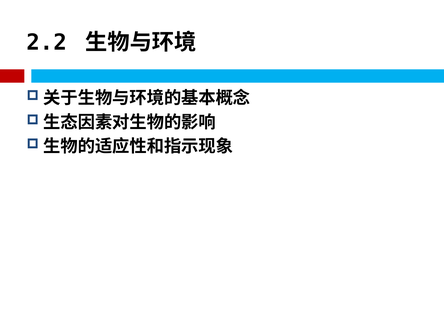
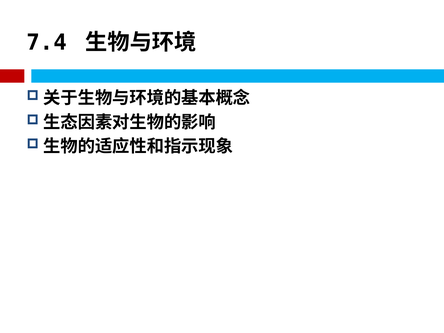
2.2: 2.2 -> 7.4 (47, 43)
